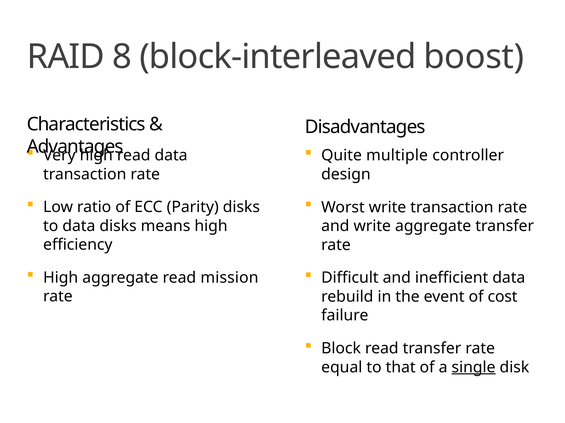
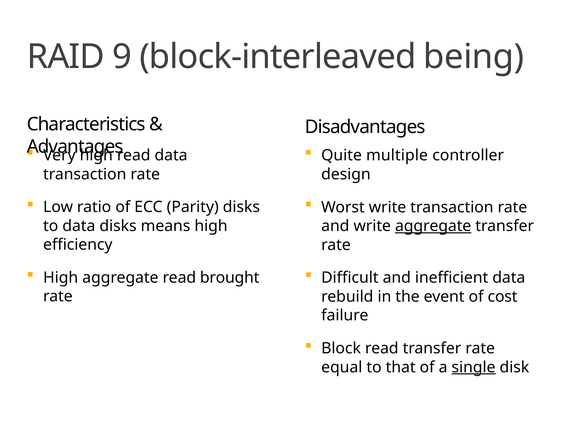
8: 8 -> 9 (122, 57)
boost: boost -> being (474, 57)
aggregate underline: none -> present (433, 226)
mission: mission -> brought (230, 278)
